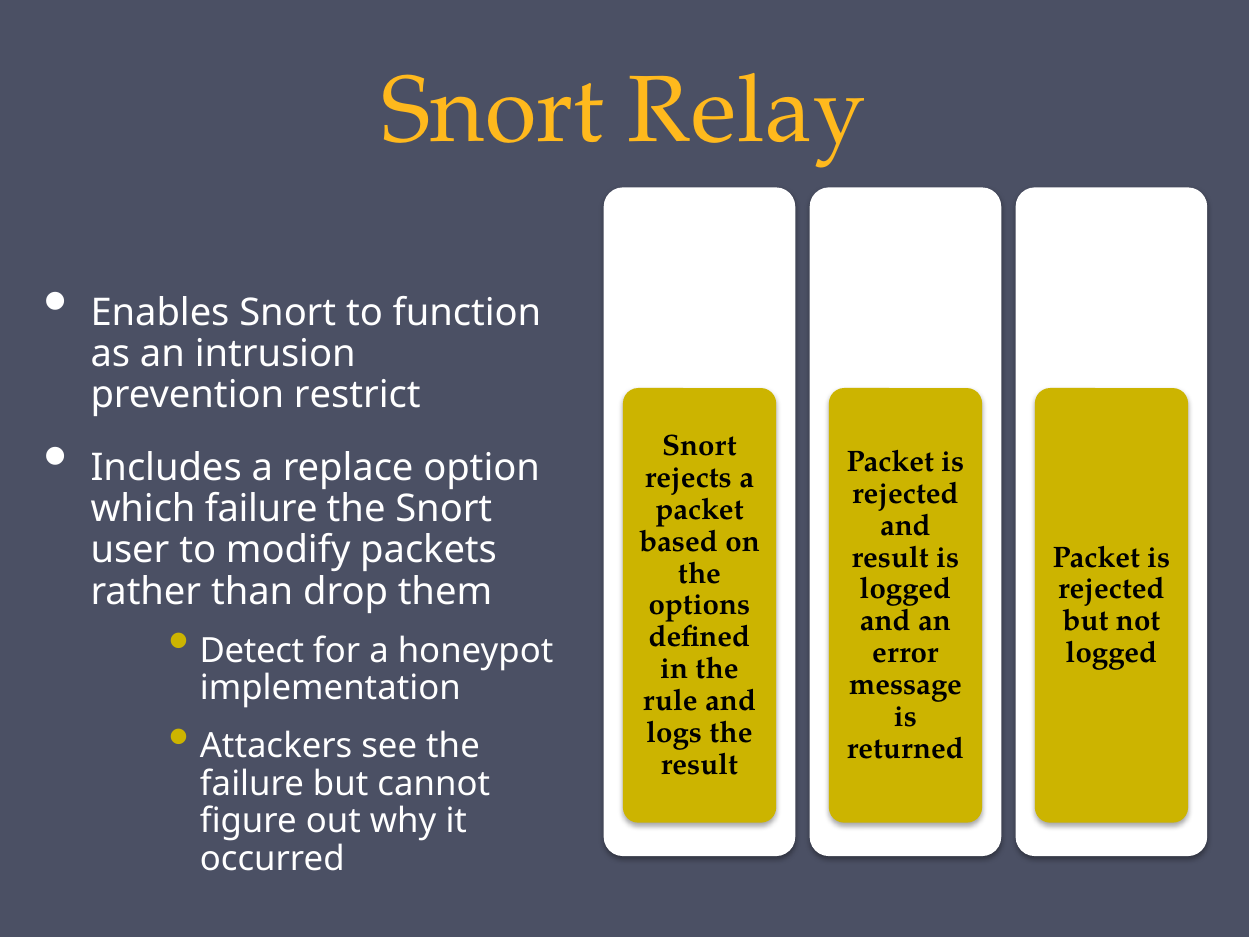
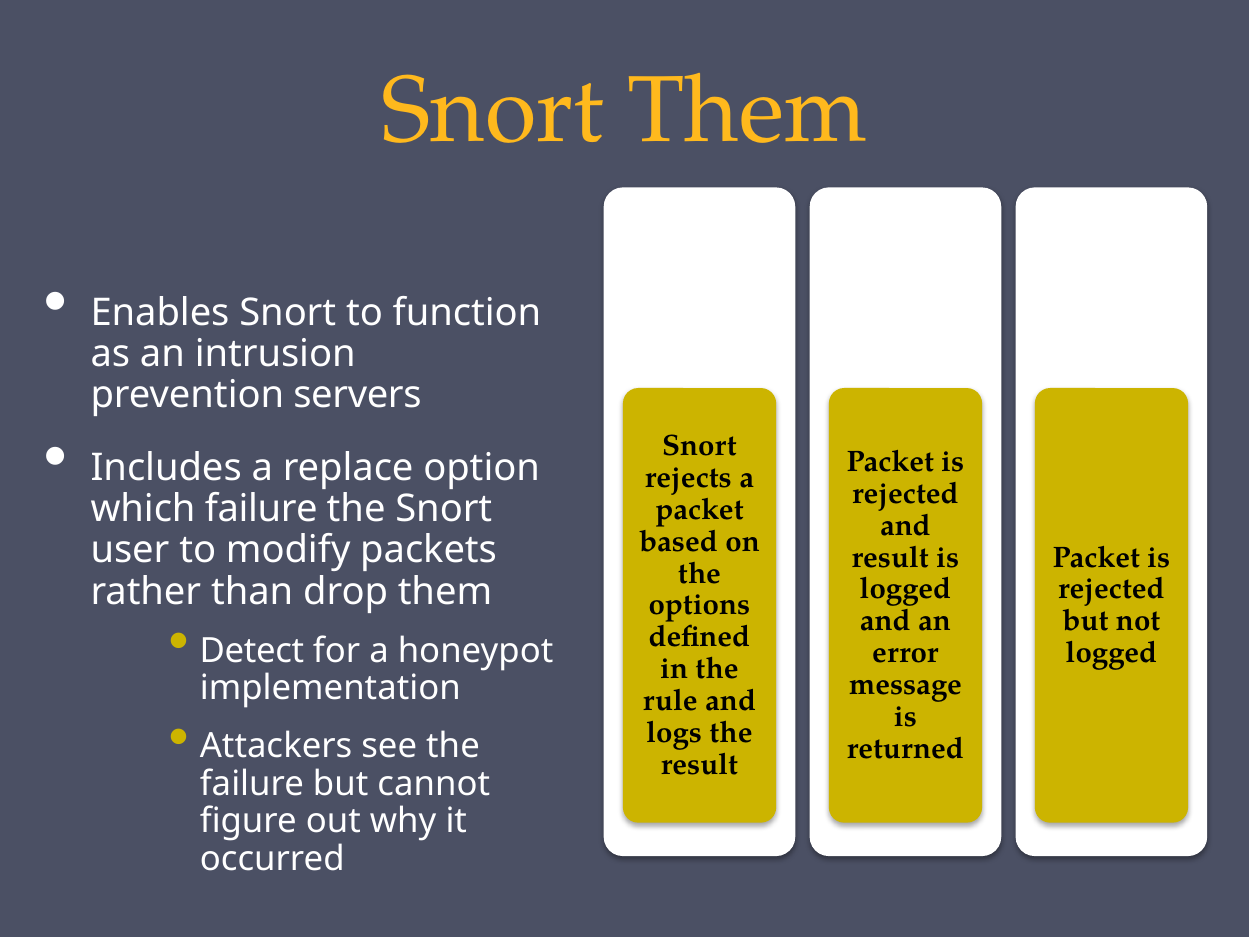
Snort Relay: Relay -> Them (747, 111)
restrict: restrict -> servers (357, 395)
